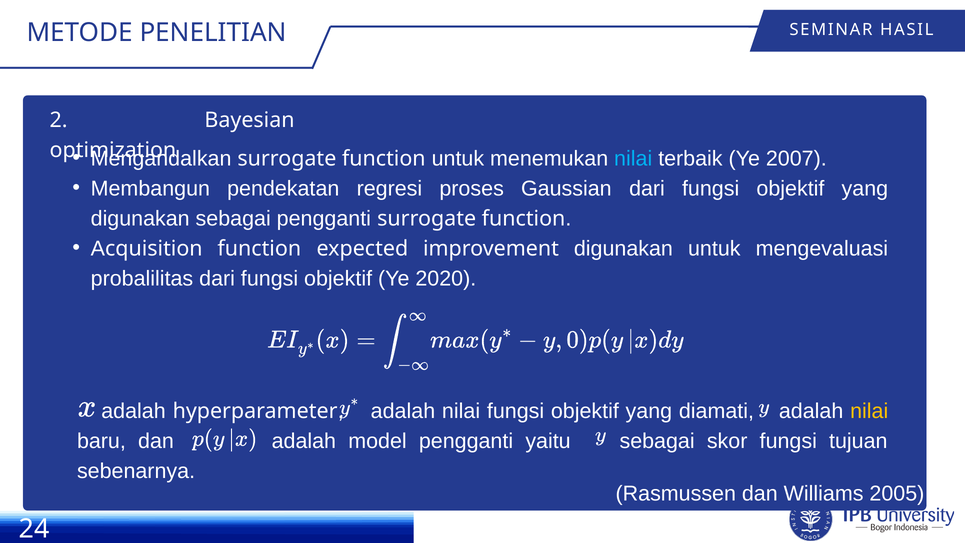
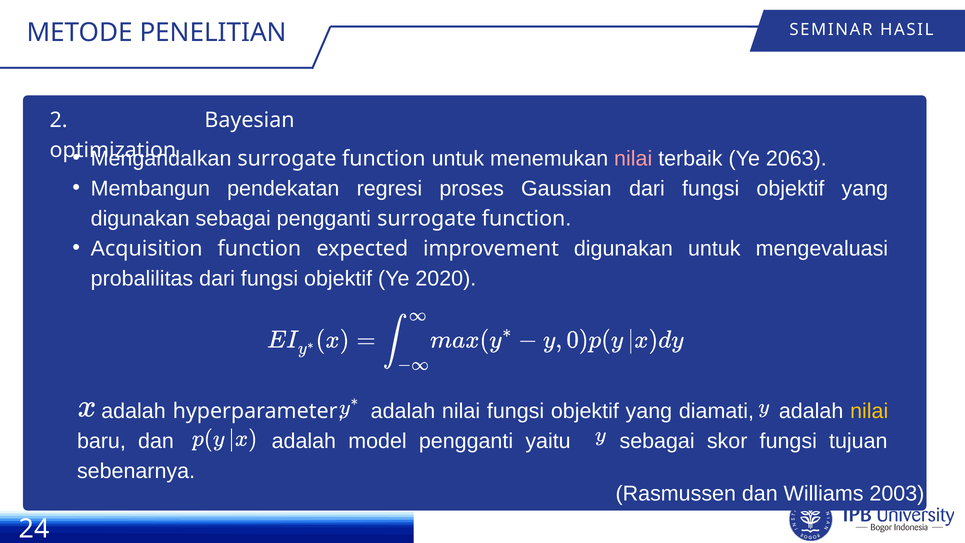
nilai colour: light blue -> pink (633, 158)
2007: 2007 -> 2063 (796, 158)
2005: 2005 -> 2003 (897, 493)
